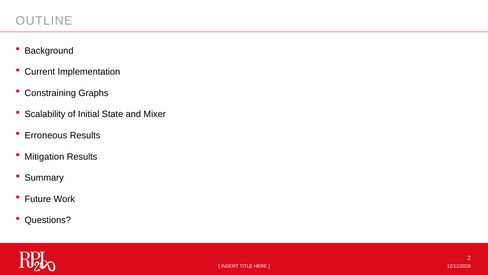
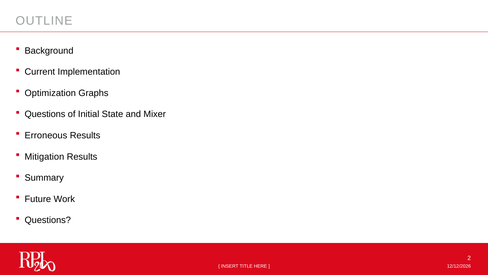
Constraining: Constraining -> Optimization (50, 93)
Scalability: Scalability -> Questions (45, 114)
